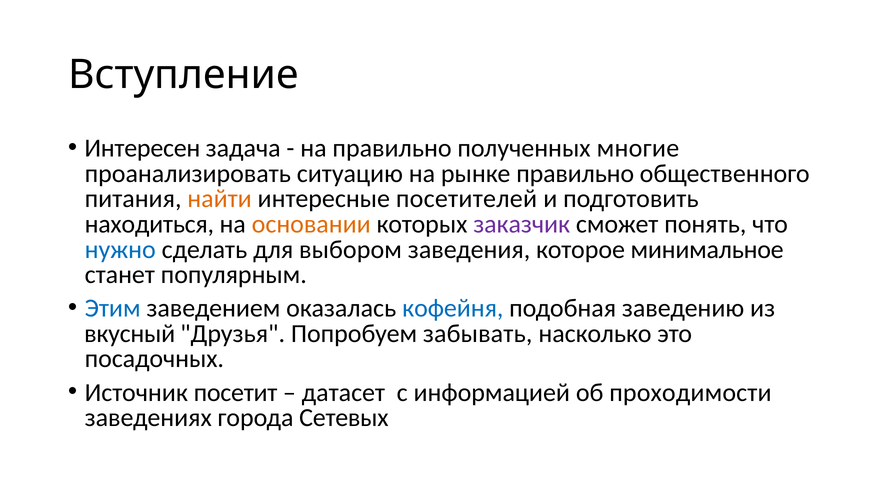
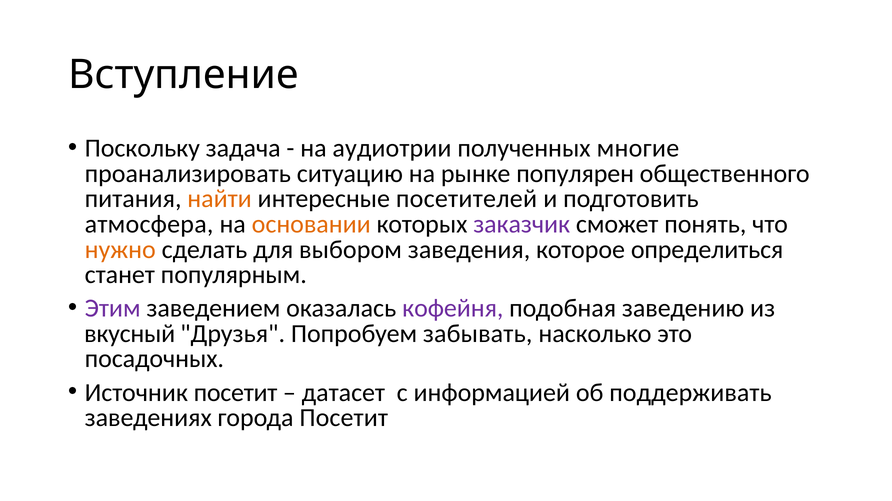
Интересен: Интересен -> Поскольку (142, 149)
на правильно: правильно -> аудиотрии (392, 149)
рынке правильно: правильно -> популярен (575, 174)
находиться: находиться -> атмосфера (149, 225)
нужно colour: blue -> orange (120, 250)
минимальное: минимальное -> определиться (707, 250)
Этим colour: blue -> purple (113, 309)
кофейня colour: blue -> purple (453, 309)
проходимости: проходимости -> поддерживать (690, 393)
города Сетевых: Сетевых -> Посетит (344, 418)
